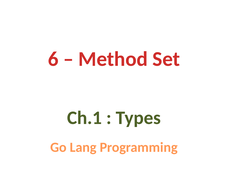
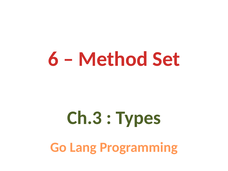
Ch.1: Ch.1 -> Ch.3 (84, 118)
